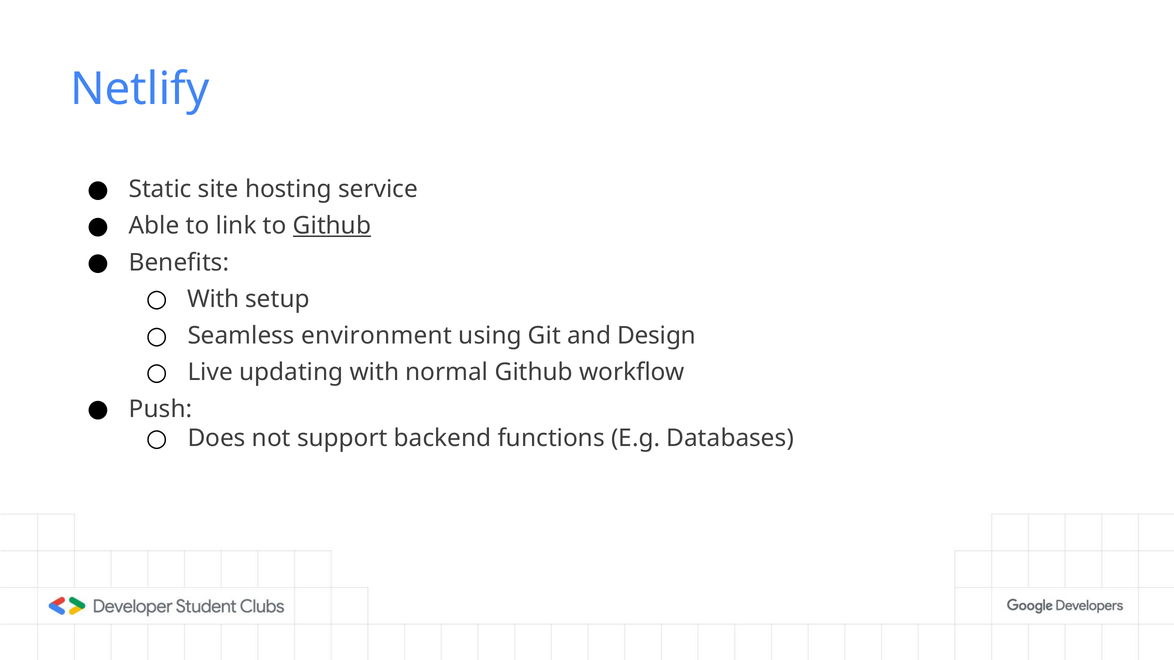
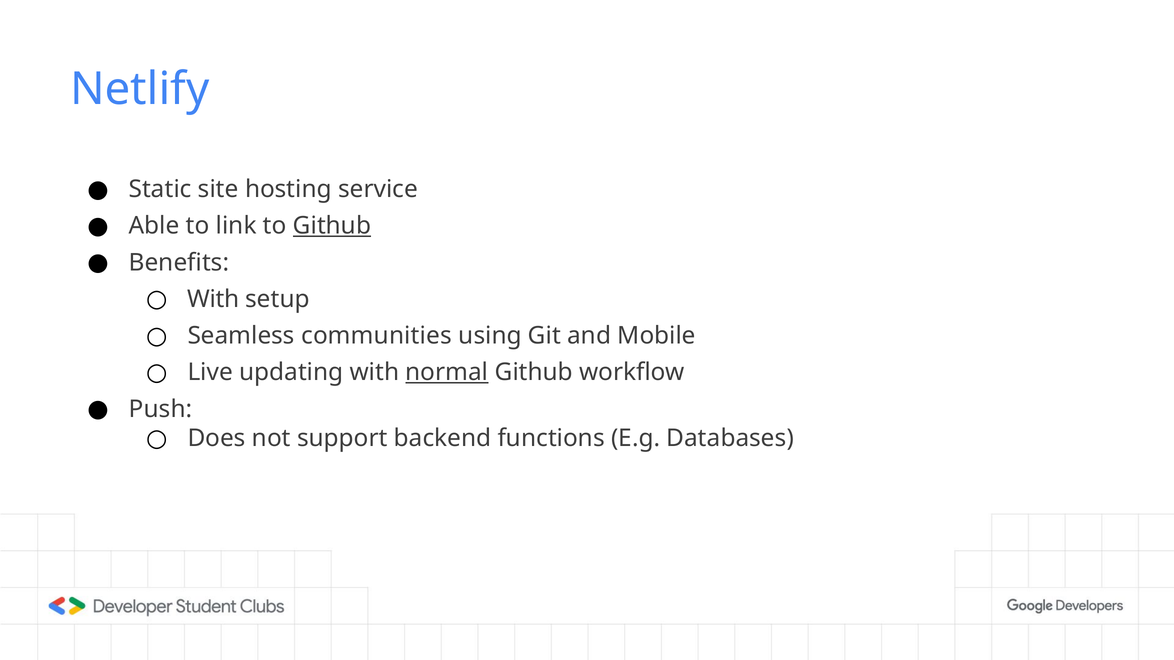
environment: environment -> communities (377, 336)
Design: Design -> Mobile (657, 336)
normal underline: none -> present (447, 373)
